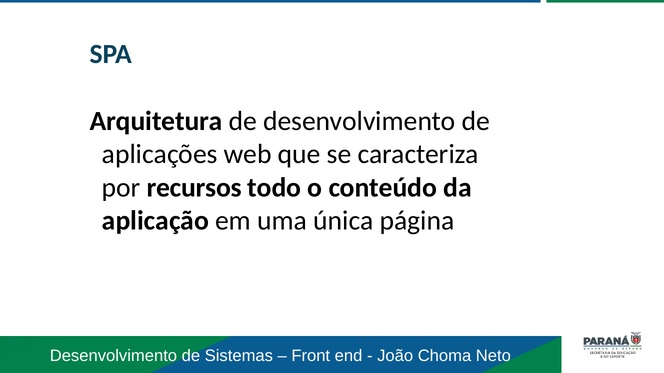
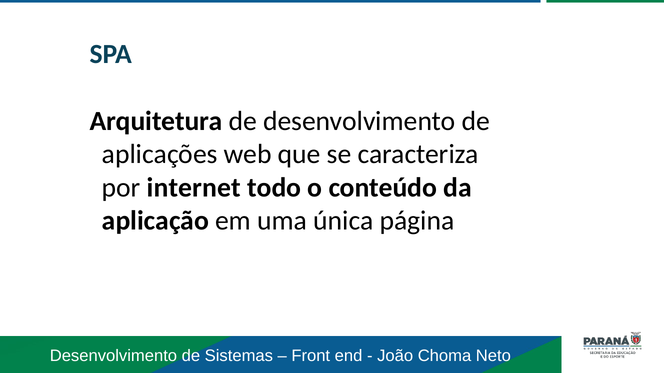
recursos: recursos -> internet (194, 188)
